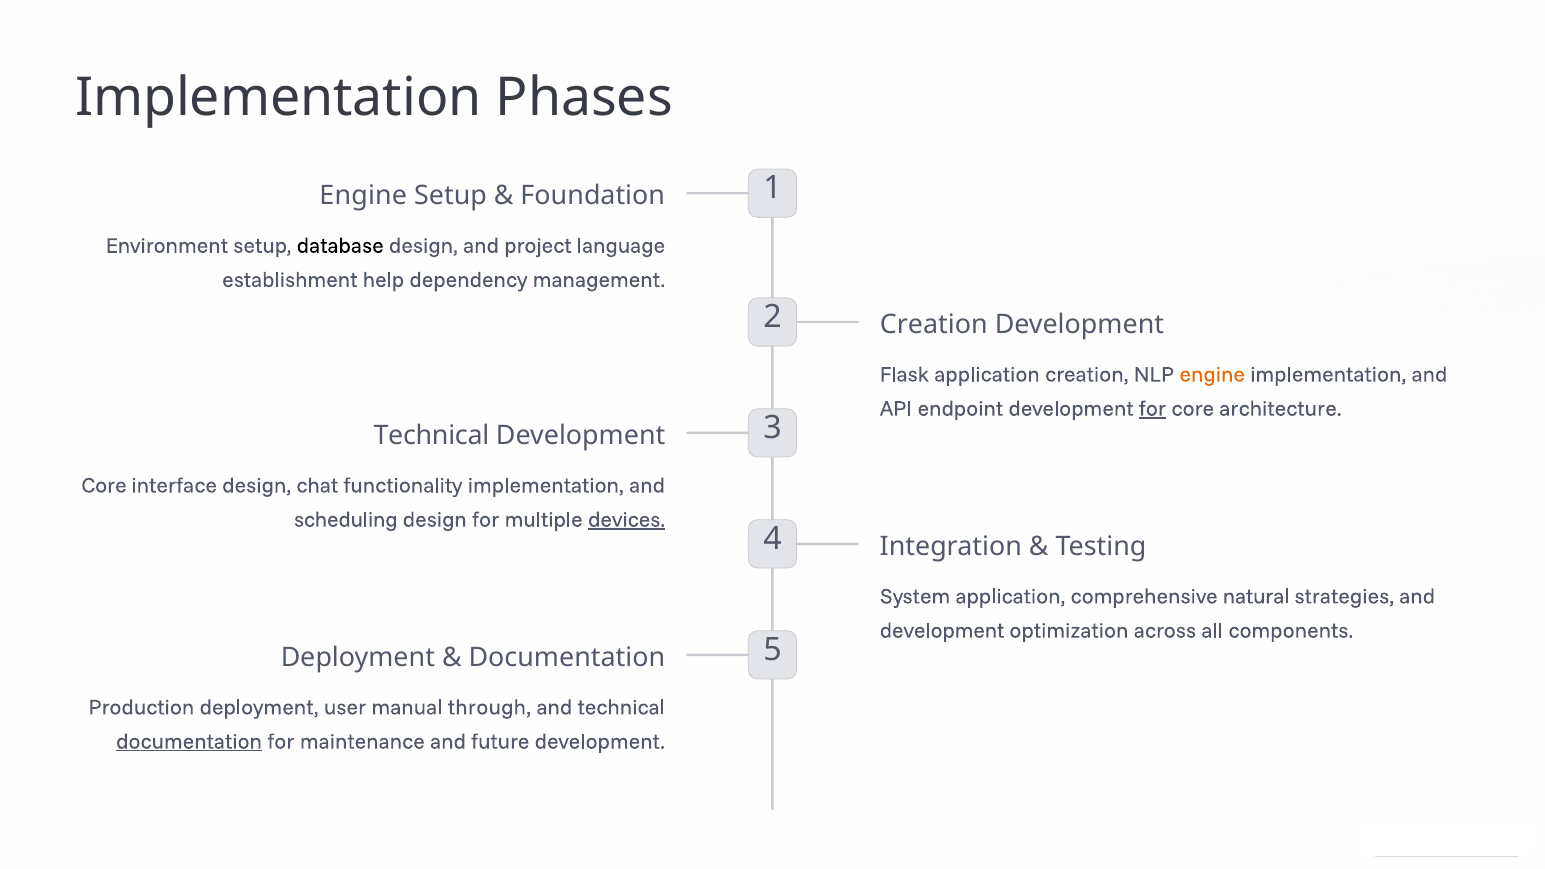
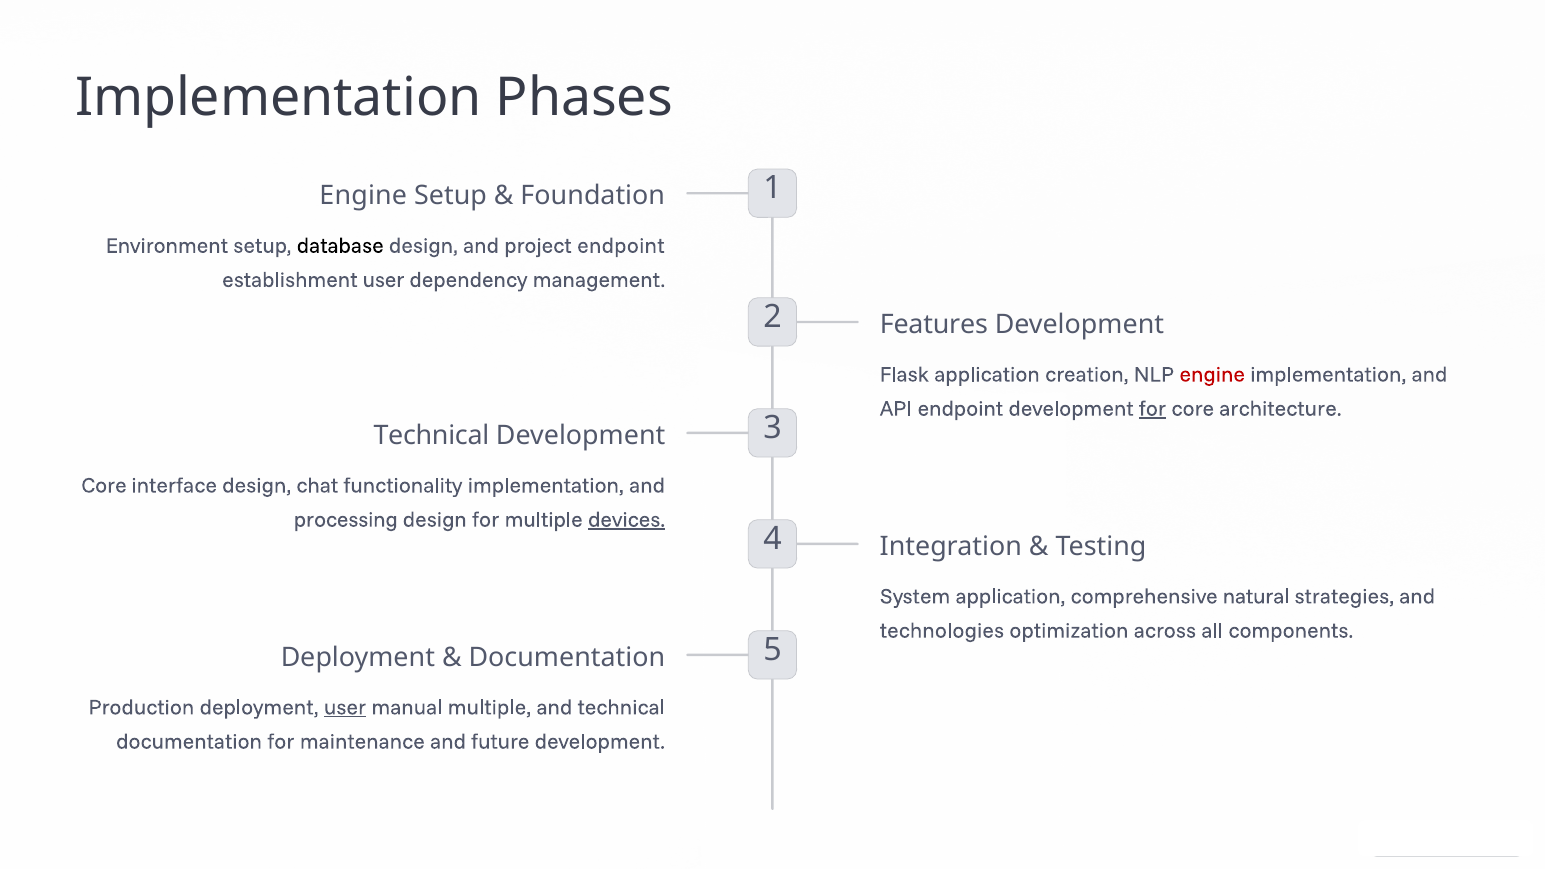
project language: language -> endpoint (621, 246)
establishment help: help -> user (384, 280)
2 Creation: Creation -> Features (934, 325)
engine colour: orange -> red (1212, 374)
scheduling: scheduling -> processing (346, 520)
development: development -> technologies (942, 631)
user underline: none -> present (345, 707)
manual through: through -> multiple (489, 707)
documentation underline: present -> none (189, 742)
